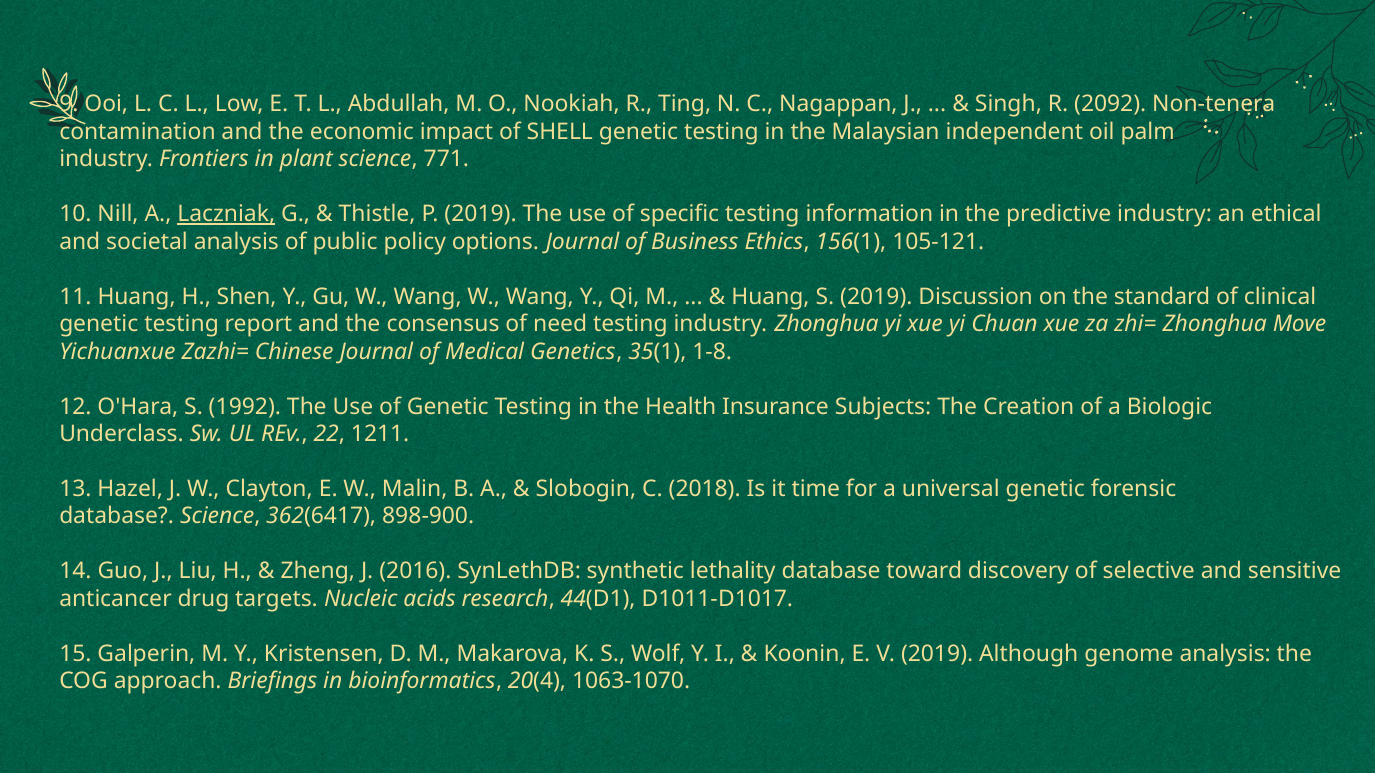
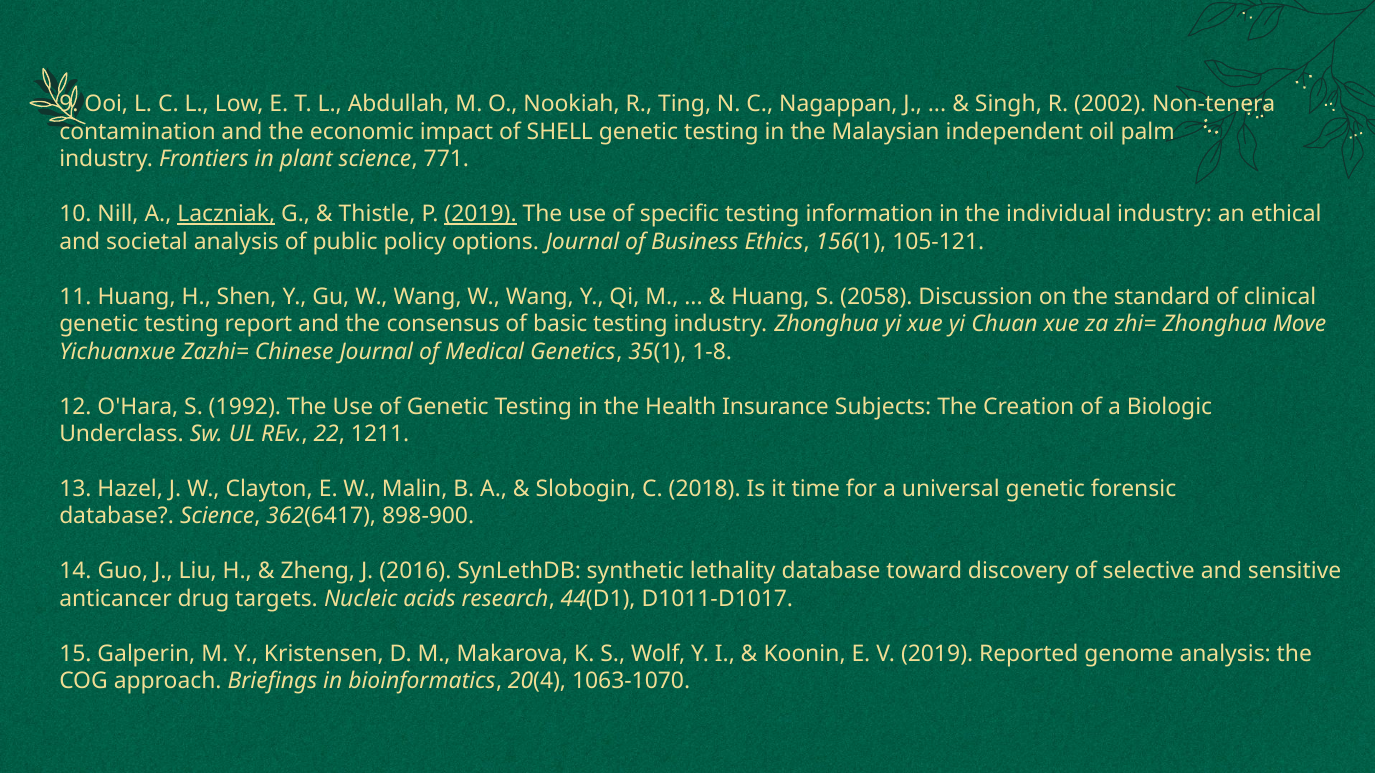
2092: 2092 -> 2002 (1110, 104)
2019 underline: none -> present (481, 214)
predictive: predictive -> individual (1059, 214)
S 2019: 2019 -> 2058 (876, 297)
need: need -> basic (560, 324)
Although: Although -> Reported (1029, 654)
